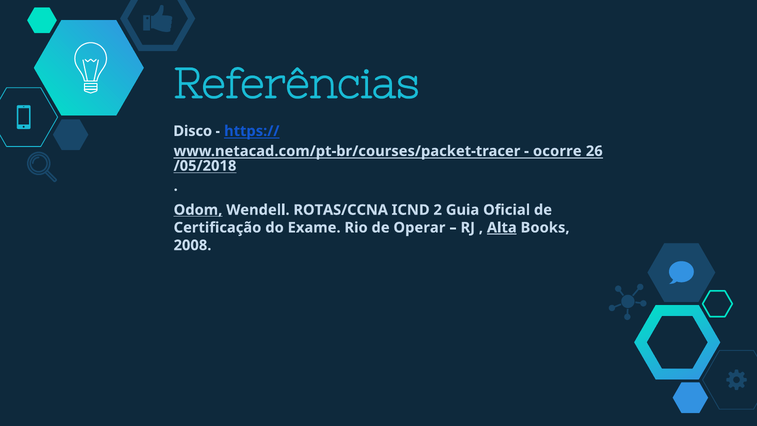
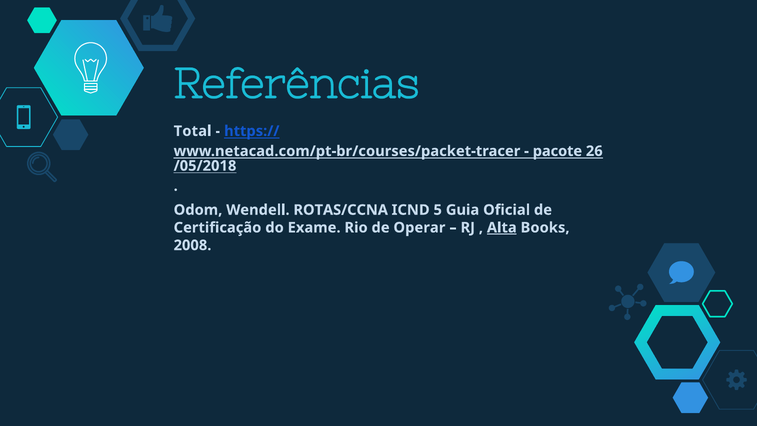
Disco: Disco -> Total (193, 131)
ocorre: ocorre -> pacote (557, 151)
Odom underline: present -> none (198, 210)
2: 2 -> 5 (438, 210)
